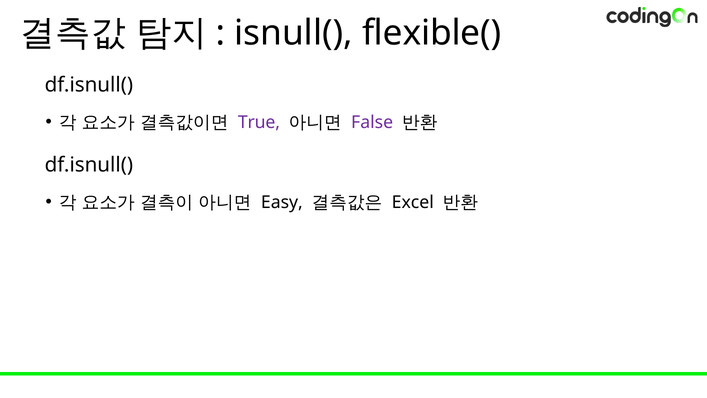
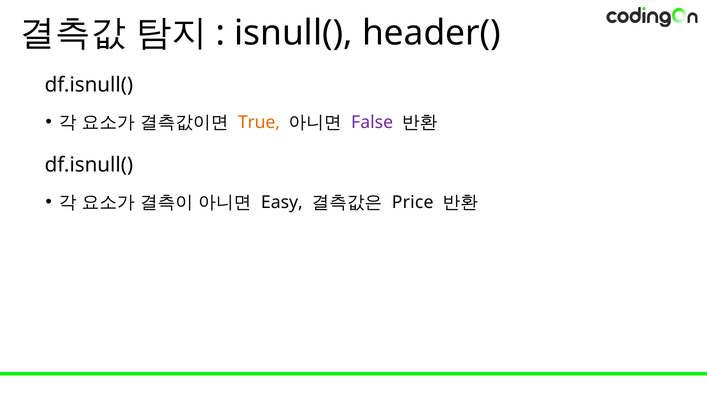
flexible(: flexible( -> header( (432, 33)
True colour: purple -> orange (259, 122)
Excel: Excel -> Price (413, 202)
